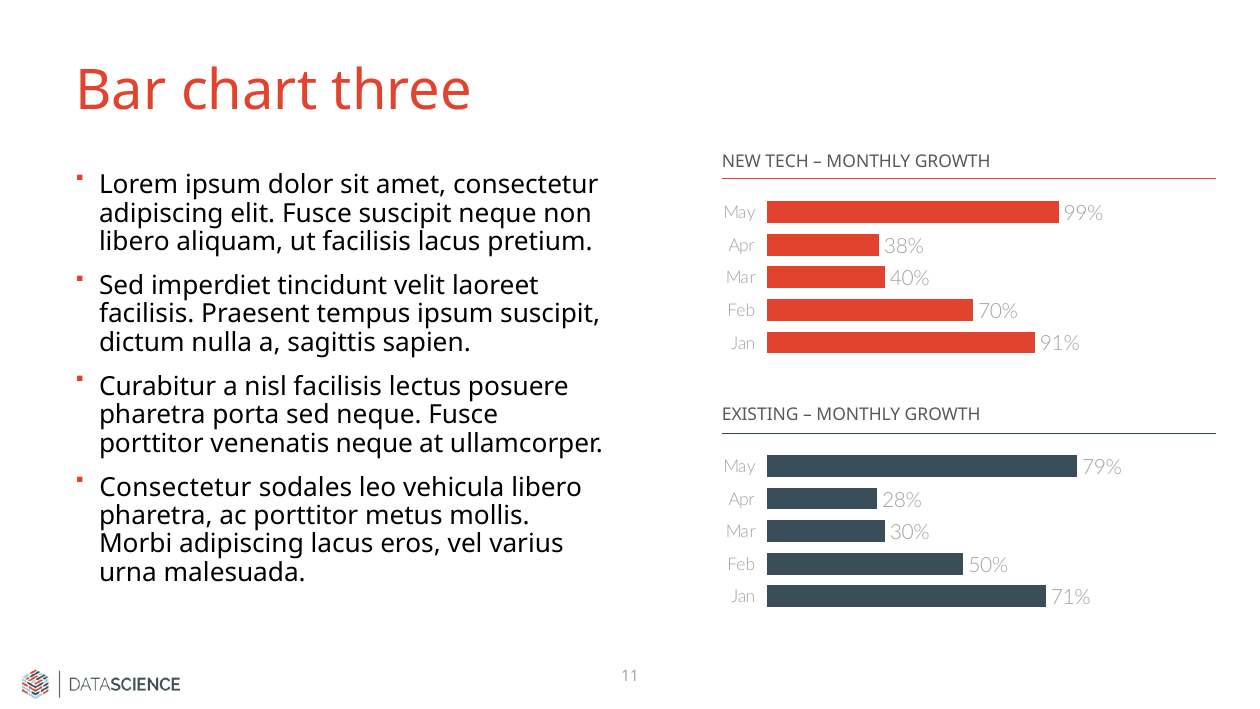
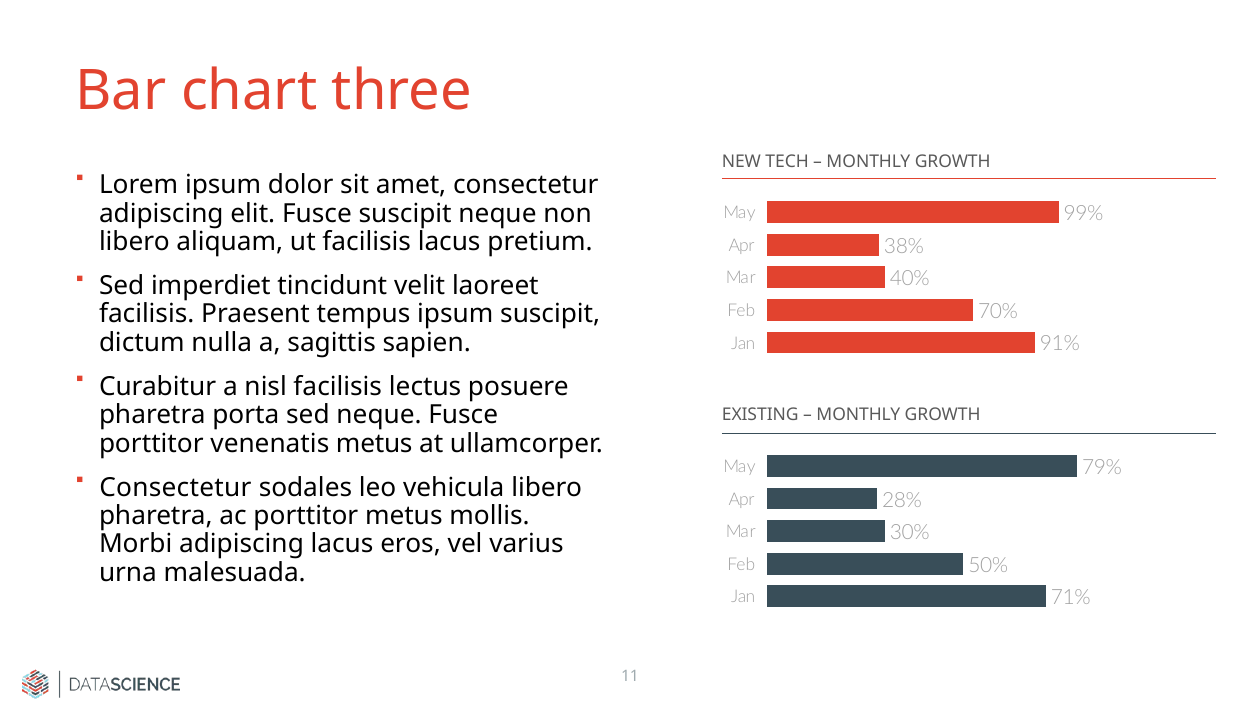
venenatis neque: neque -> metus (374, 443)
